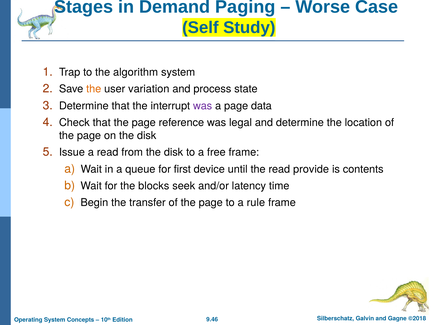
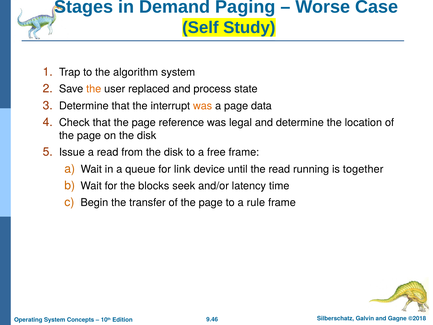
variation: variation -> replaced (149, 89)
was colour: purple -> orange (203, 106)
first: first -> link (182, 169)
provide: provide -> running (311, 169)
contents: contents -> together (363, 169)
